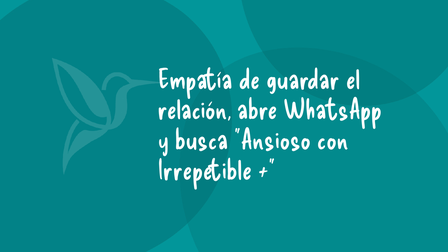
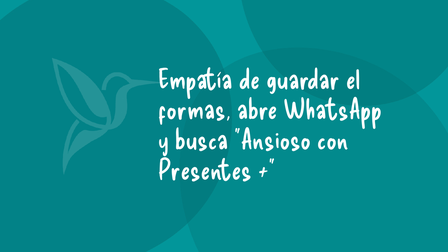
relación: relación -> formas (194, 110)
Irrepetible: Irrepetible -> Presentes (205, 171)
